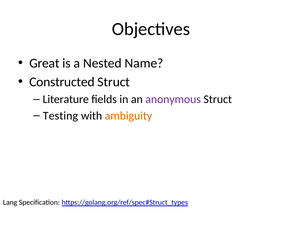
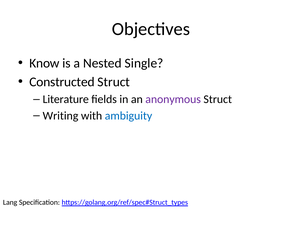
Great: Great -> Know (44, 63)
Name: Name -> Single (144, 63)
Testing: Testing -> Writing (60, 116)
ambiguity colour: orange -> blue (128, 116)
